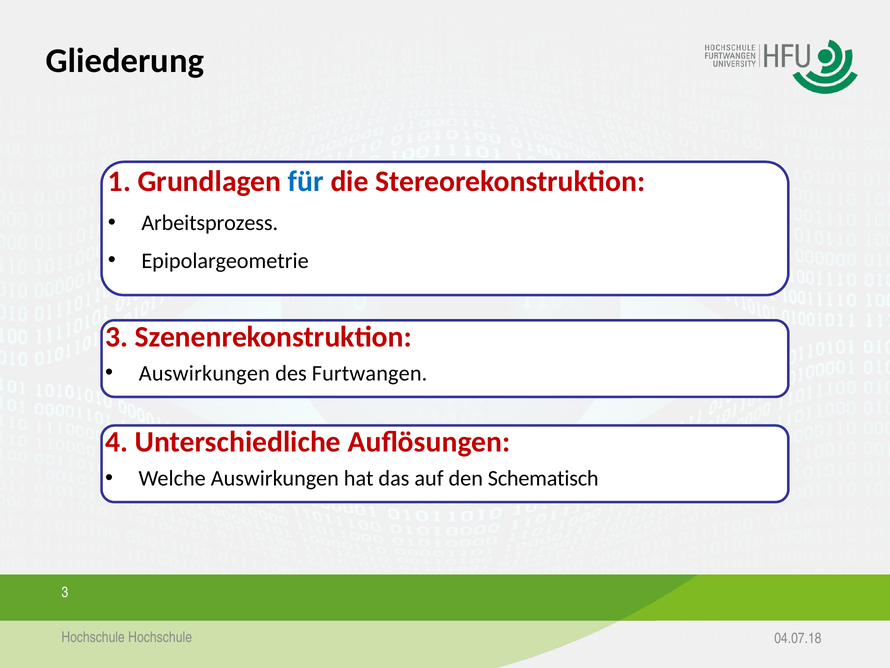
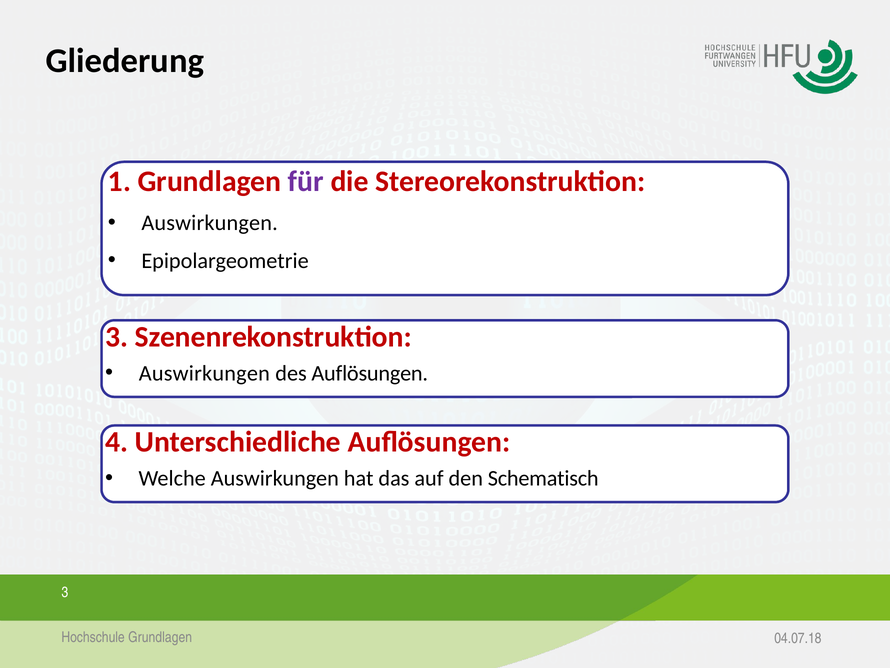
für colour: blue -> purple (306, 181)
Arbeitsprozess: Arbeitsprozess -> Auswirkungen (210, 223)
des Furtwangen: Furtwangen -> Auflösungen (370, 373)
Hochschule Hochschule: Hochschule -> Grundlagen (160, 637)
